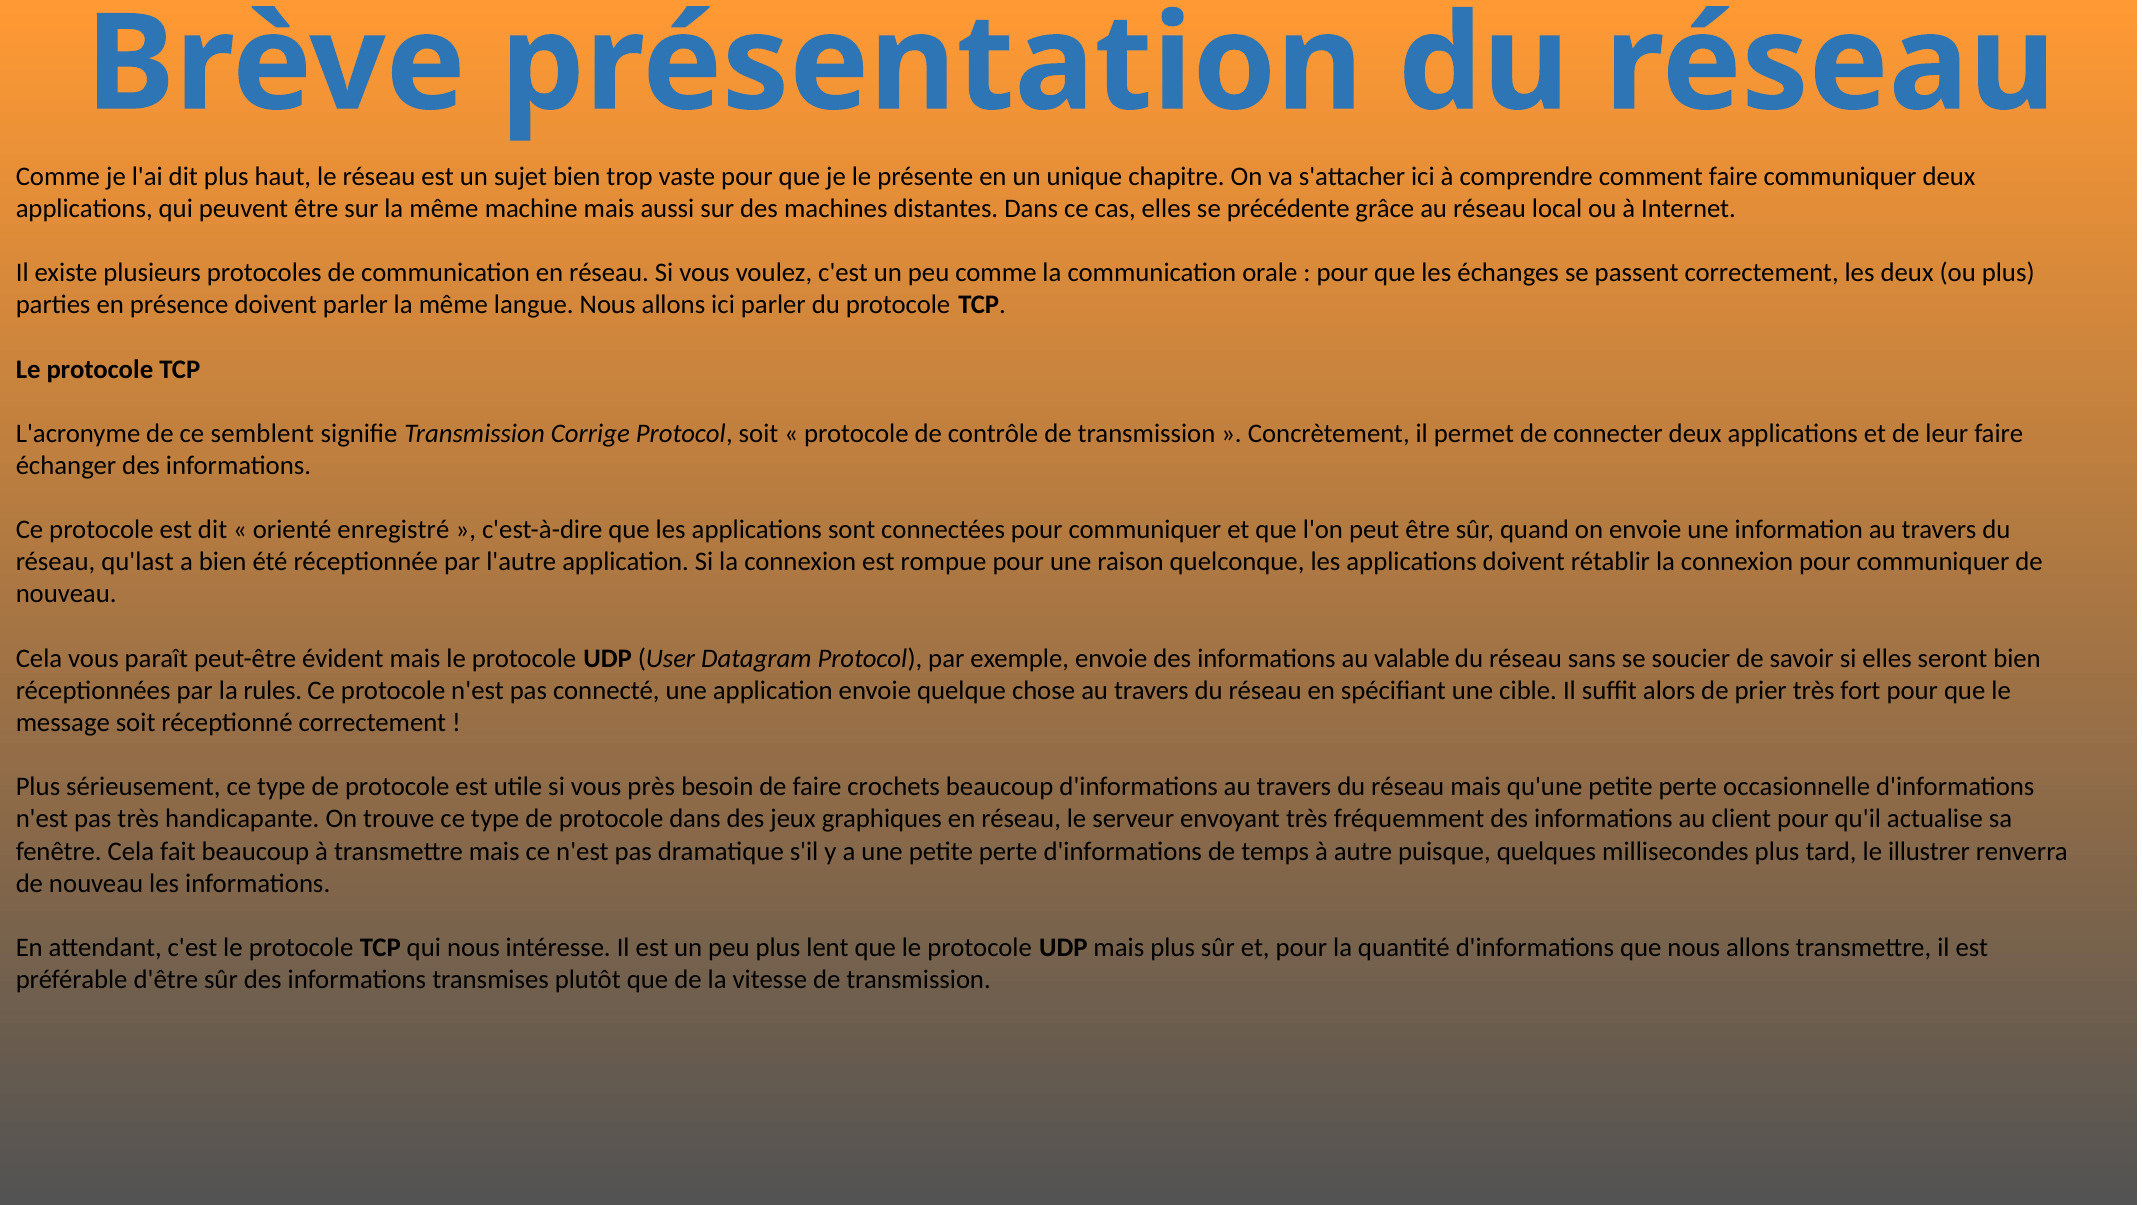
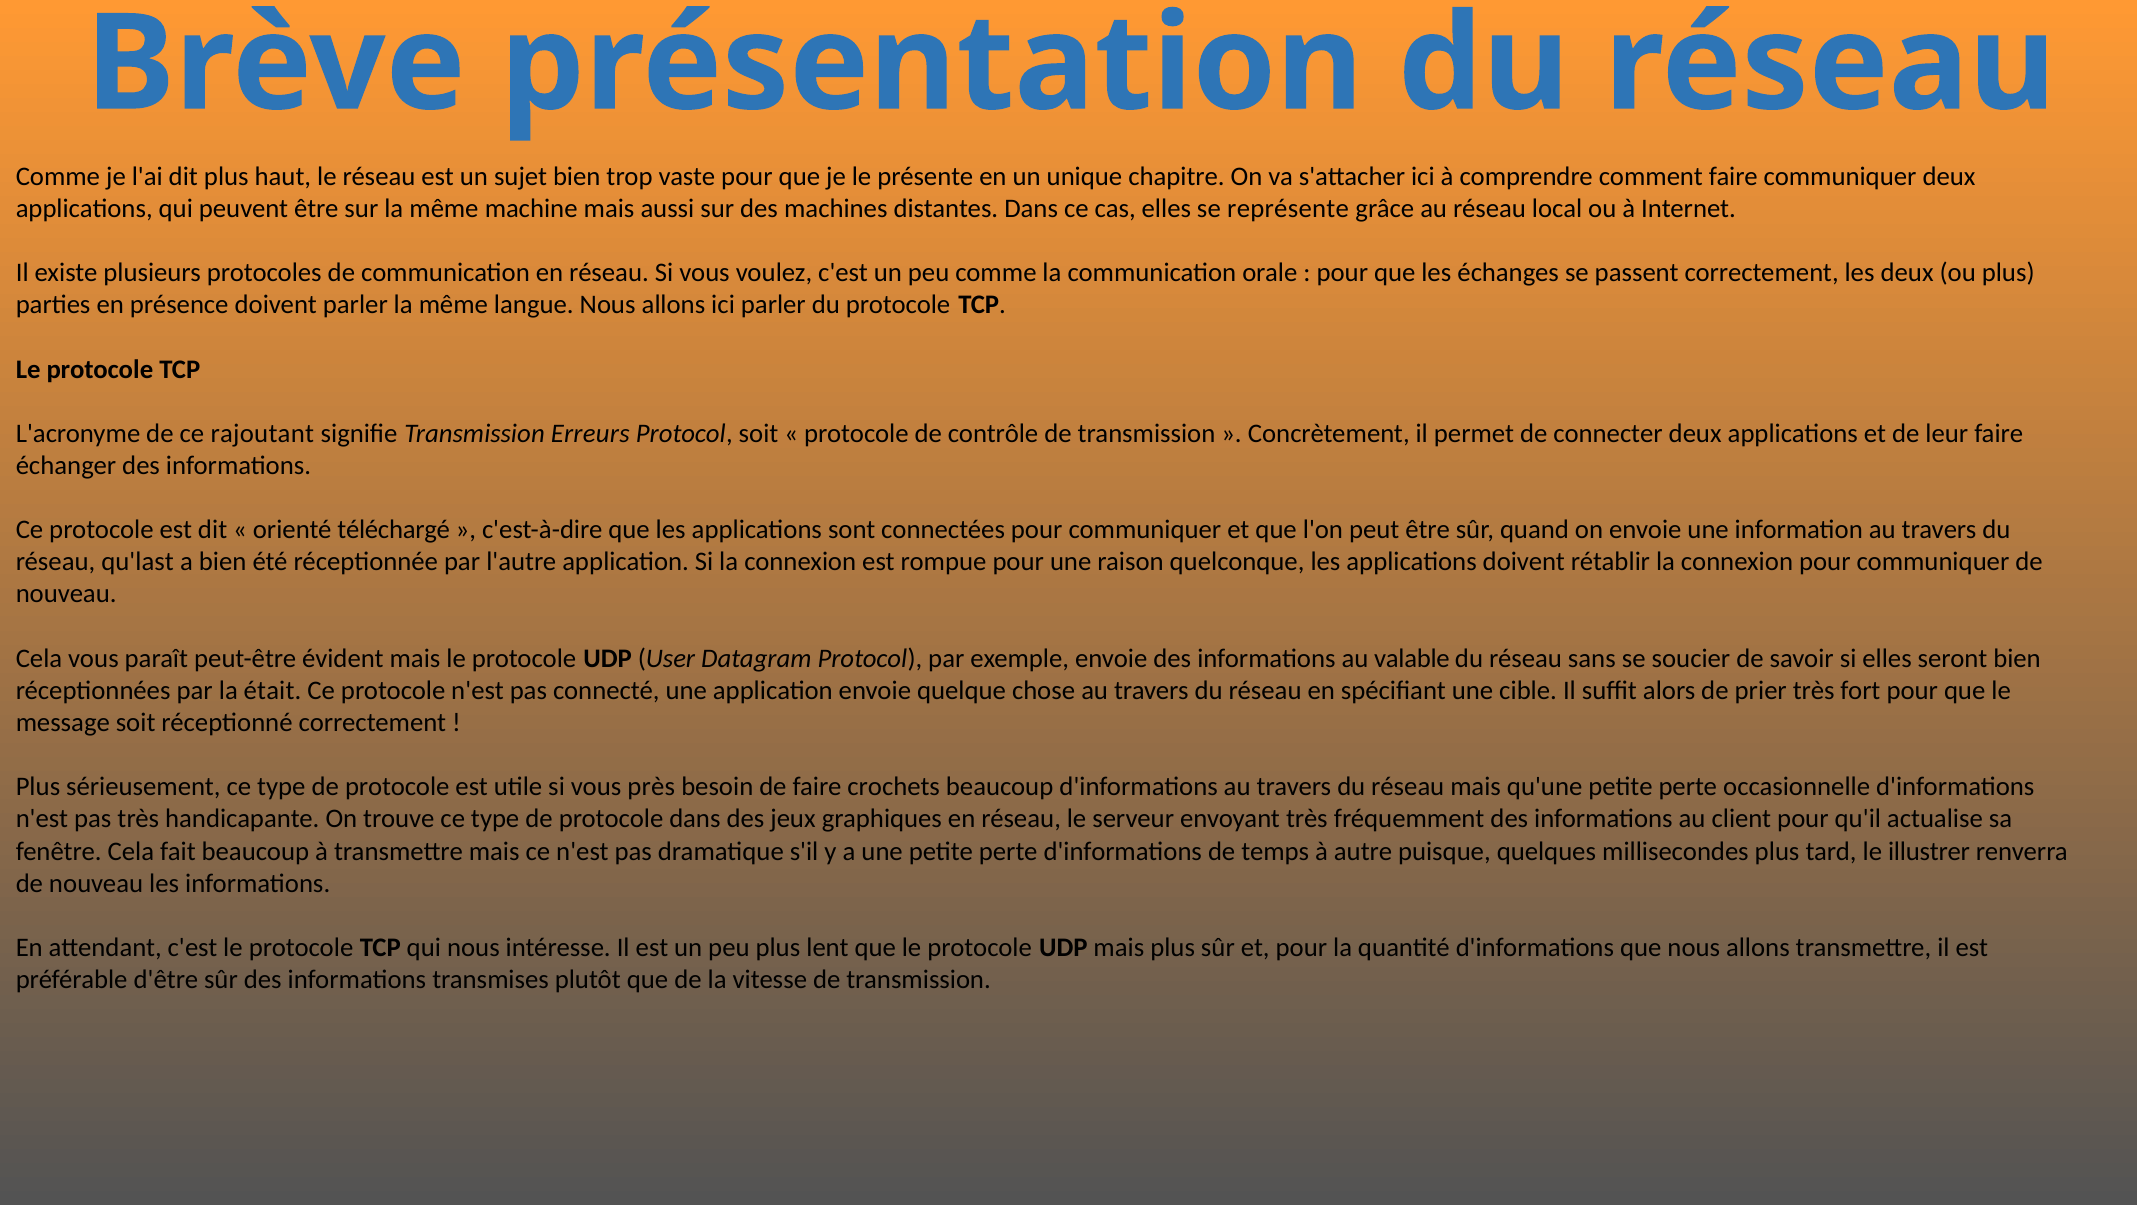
précédente: précédente -> représente (1288, 208)
semblent: semblent -> rajoutant (262, 433)
Corrige: Corrige -> Erreurs (590, 433)
enregistré: enregistré -> téléchargé (394, 530)
rules: rules -> était (273, 690)
